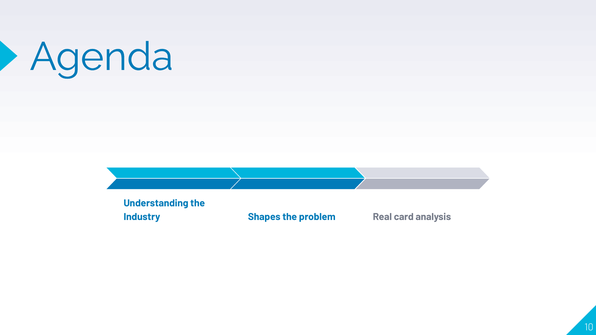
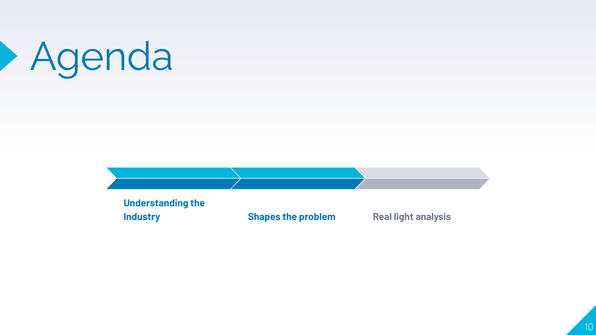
card: card -> light (404, 217)
